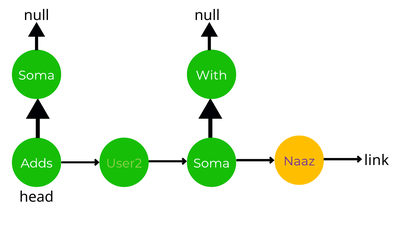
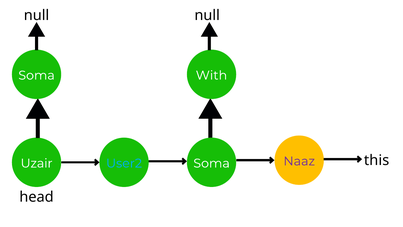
link: link -> this (377, 160)
Adds: Adds -> Uzair (37, 163)
User2 colour: light green -> light blue (124, 163)
